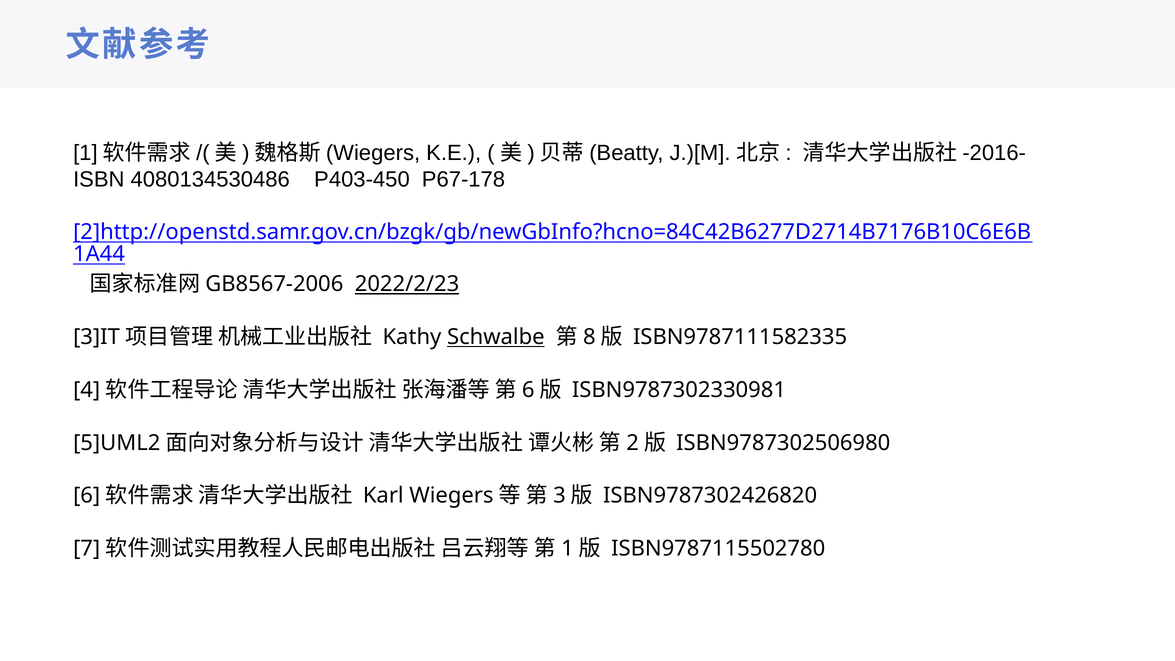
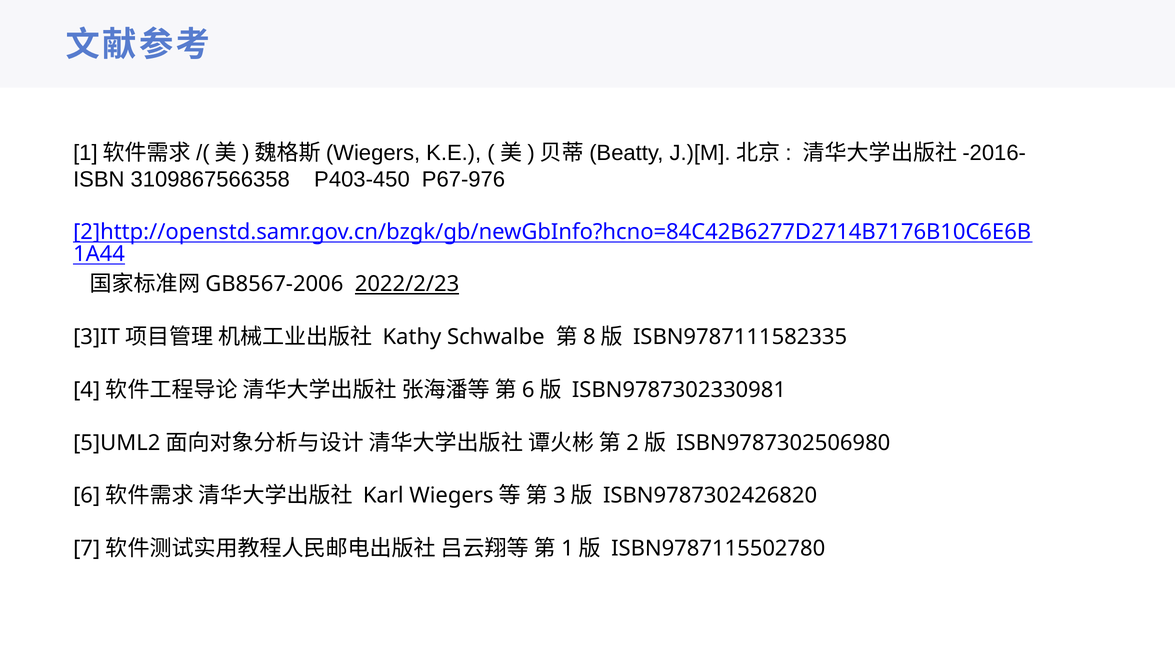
4080134530486: 4080134530486 -> 3109867566358 (210, 179)
P67-178: P67-178 -> P67-976 (463, 179)
Schwalbe underline: present -> none (496, 337)
